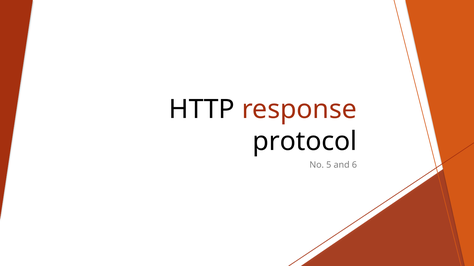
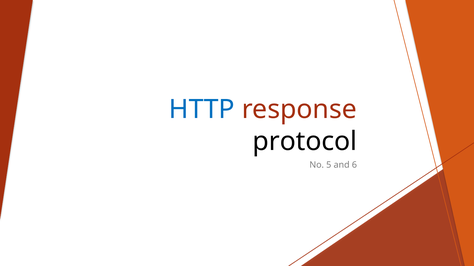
HTTP colour: black -> blue (202, 110)
